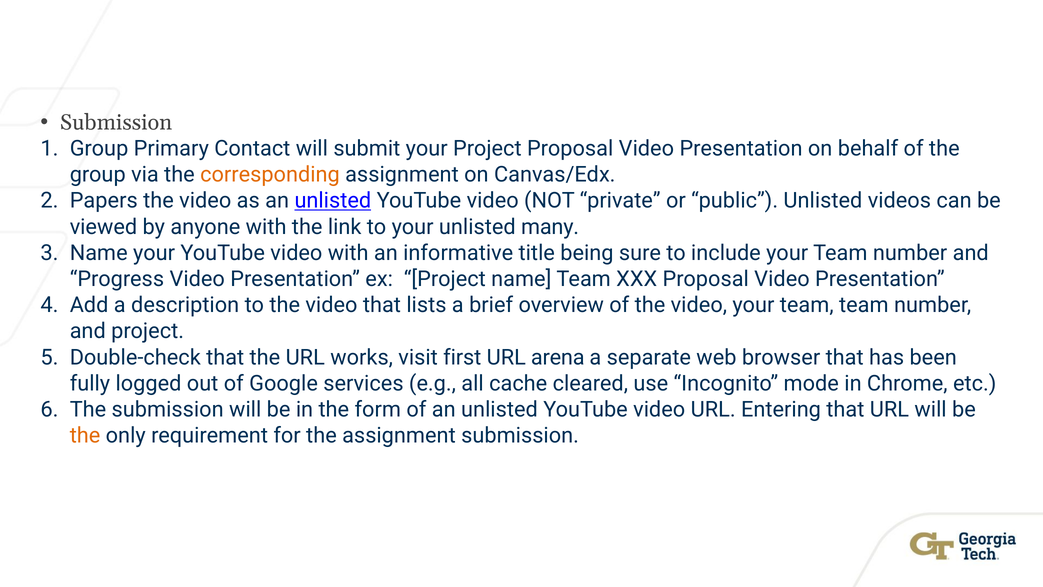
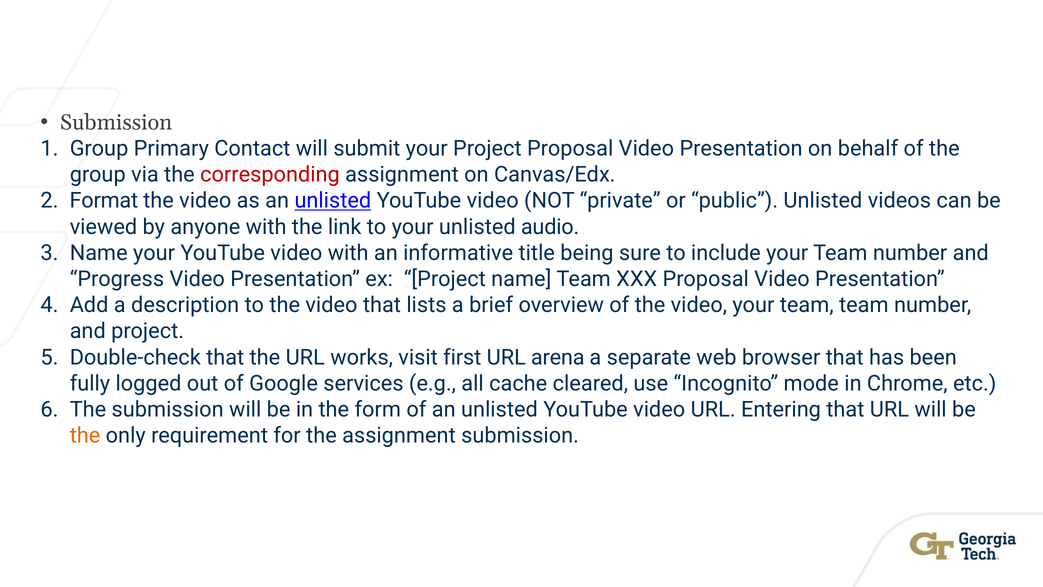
corresponding colour: orange -> red (270, 175)
Papers: Papers -> Format (104, 201)
many: many -> audio (550, 227)
